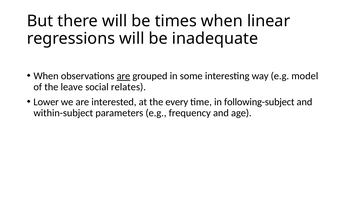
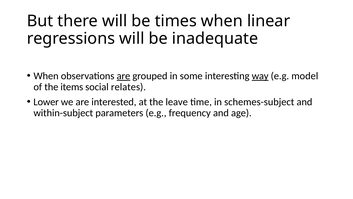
way underline: none -> present (260, 76)
leave: leave -> items (72, 87)
every: every -> leave (177, 102)
following-subject: following-subject -> schemes-subject (259, 102)
